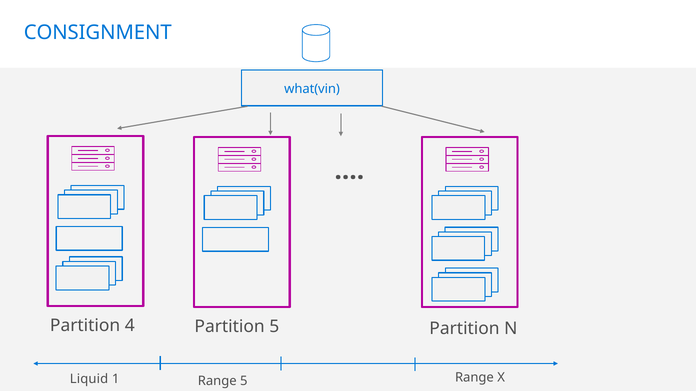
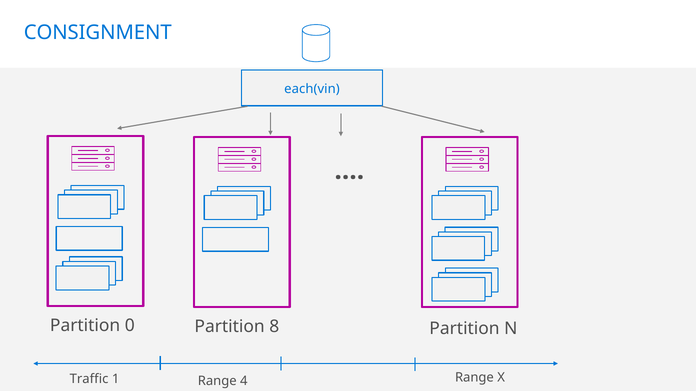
what(vin: what(vin -> each(vin (312, 89)
4: 4 -> 0 (130, 326)
Partition 5: 5 -> 8 (274, 327)
Liquid: Liquid -> Traffic (89, 380)
Range 5: 5 -> 4 (244, 382)
